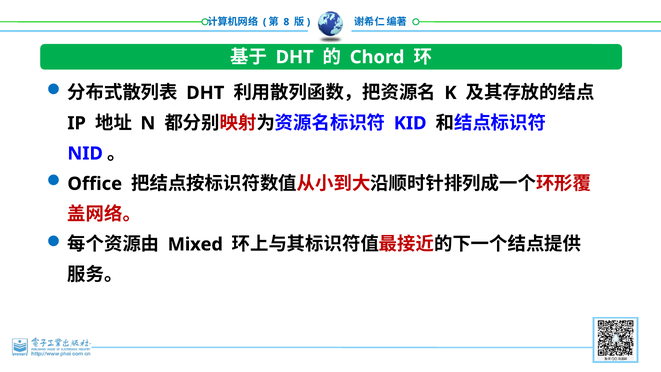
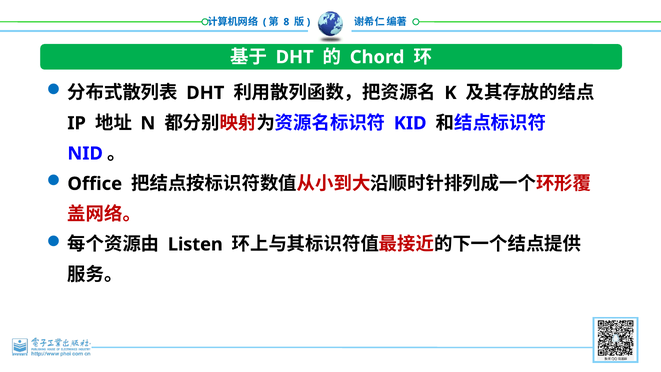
Mixed: Mixed -> Listen (195, 244)
